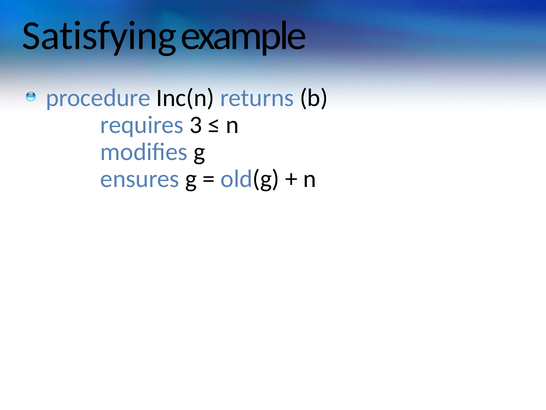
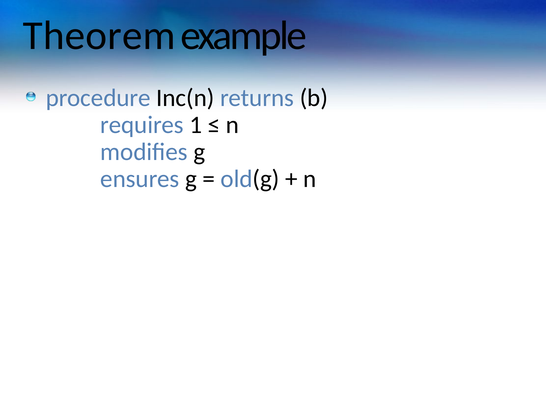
Satisfying: Satisfying -> Theorem (99, 36)
3: 3 -> 1 (196, 125)
